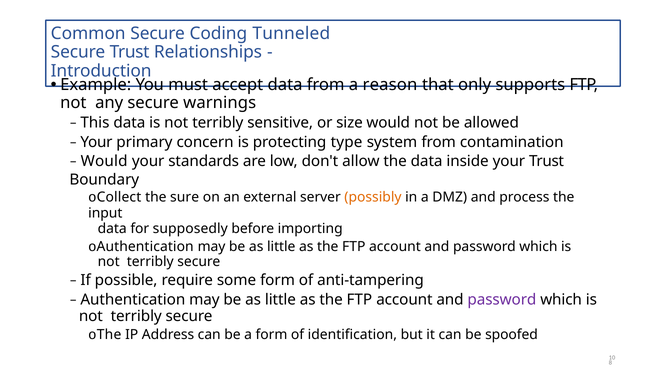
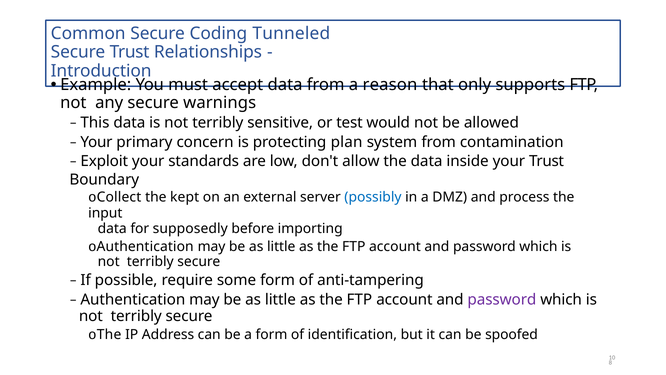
size: size -> test (350, 123)
type: type -> plan (347, 142)
Would: Would -> Exploit (104, 161)
sure: sure -> kept (185, 197)
possibly colour: orange -> blue (373, 197)
